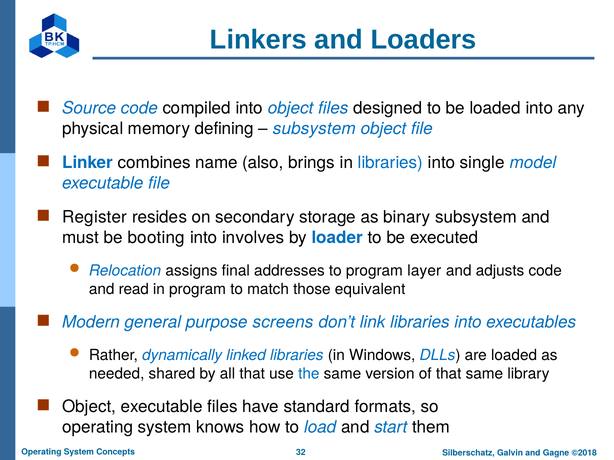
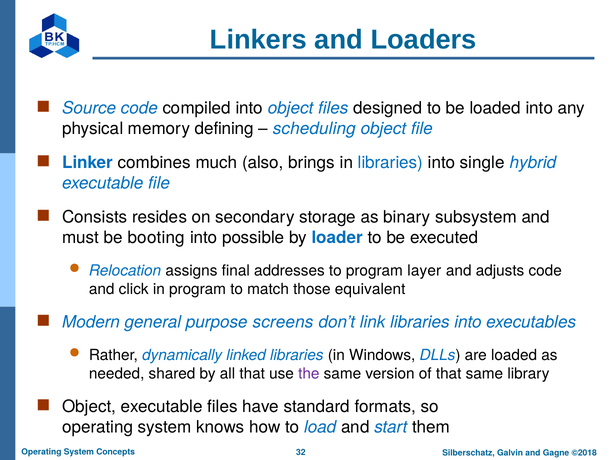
subsystem: subsystem -> scheduling (314, 129)
name: name -> much (216, 163)
model: model -> hybrid (533, 163)
Register: Register -> Consists (95, 218)
involves: involves -> possible (253, 238)
read: read -> click (134, 289)
the colour: blue -> purple (309, 374)
